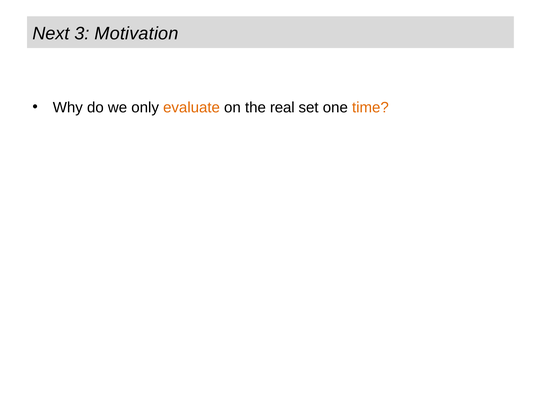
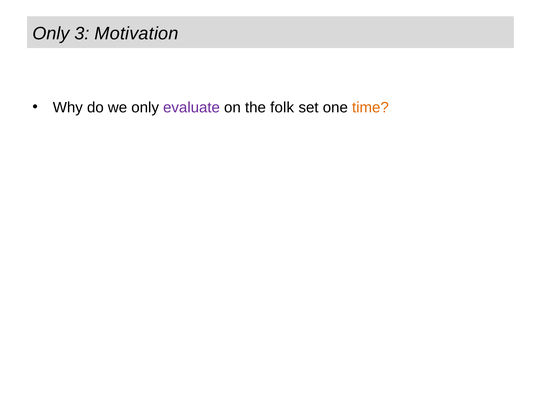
Next: Next -> Only (51, 33)
evaluate colour: orange -> purple (192, 107)
real: real -> folk (282, 107)
